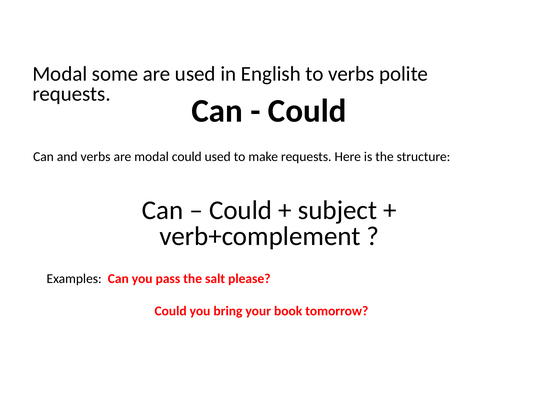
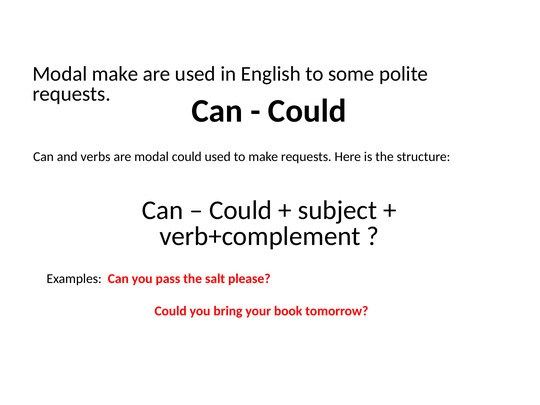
Modal some: some -> make (115, 74)
to verbs: verbs -> some (351, 74)
